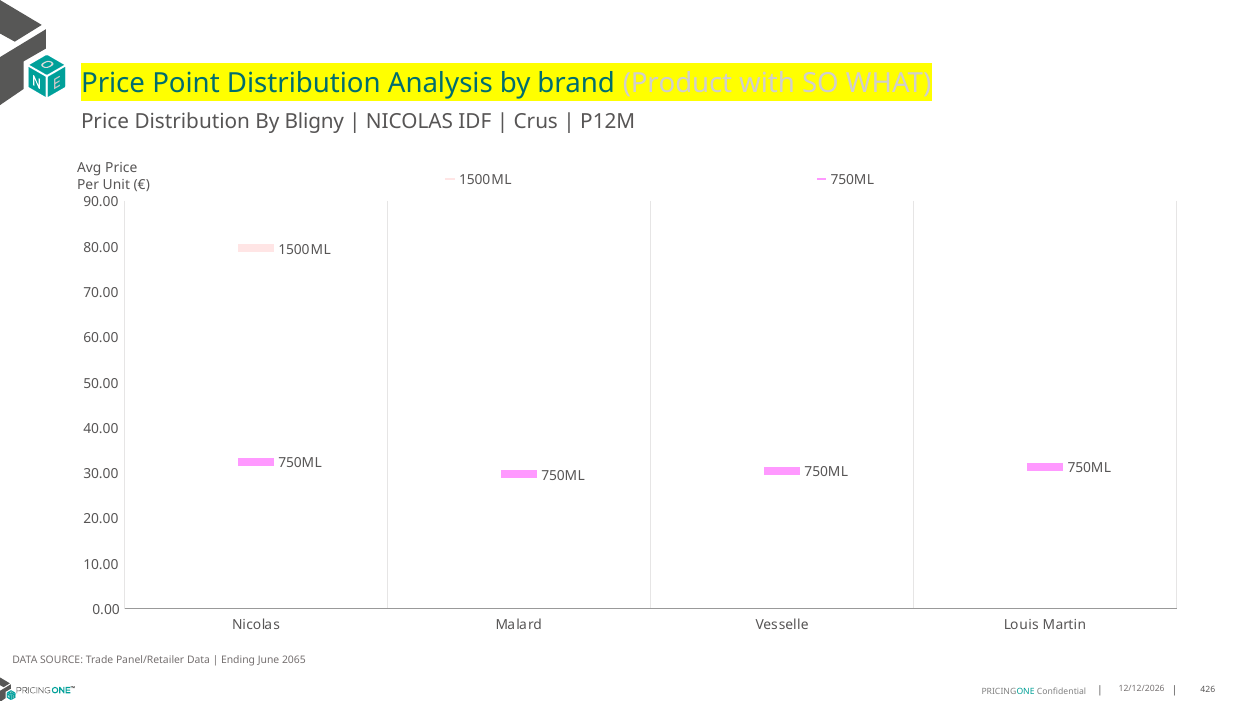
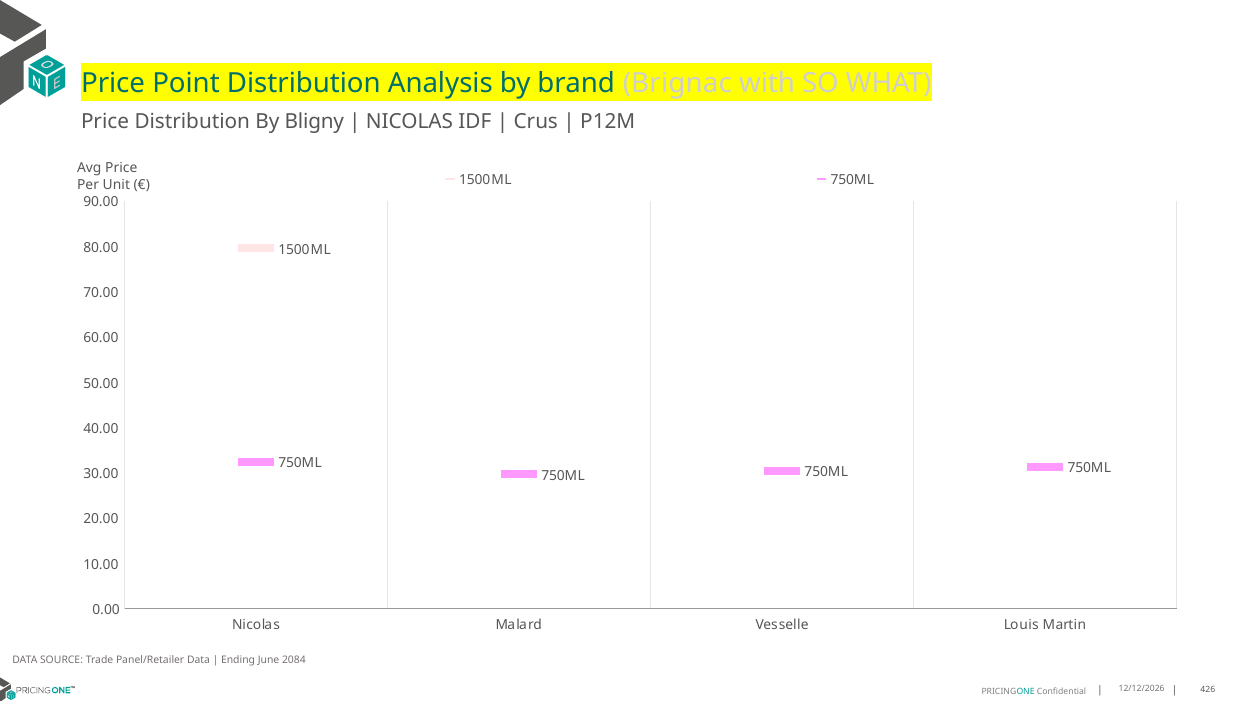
Product: Product -> Brignac (677, 84)
2065: 2065 -> 2084 (294, 660)
